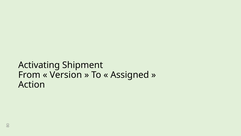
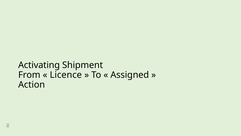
Version: Version -> Licence (66, 75)
